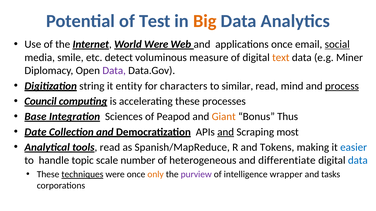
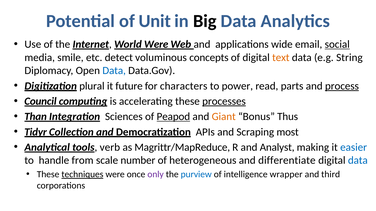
Test: Test -> Unit (155, 21)
Big colour: orange -> black (205, 21)
applications once: once -> wide (282, 44)
measure: measure -> concepts (209, 58)
Miner: Miner -> String (349, 58)
Data colour: purple -> blue (114, 71)
string: string -> plural (92, 86)
entity: entity -> future (129, 86)
similar: similar -> power (237, 86)
mind: mind -> parts (292, 86)
processes underline: none -> present (224, 101)
Base: Base -> Than (36, 117)
Peapod underline: none -> present (173, 117)
Date: Date -> Tidyr (36, 132)
and underline: present -> none (226, 132)
tools read: read -> verb (110, 148)
Spanish/MapReduce: Spanish/MapReduce -> Magrittr/MapReduce (182, 148)
Tokens: Tokens -> Analyst (277, 148)
topic: topic -> from (83, 161)
only colour: orange -> purple (156, 175)
purview colour: purple -> blue (196, 175)
tasks: tasks -> third (331, 175)
